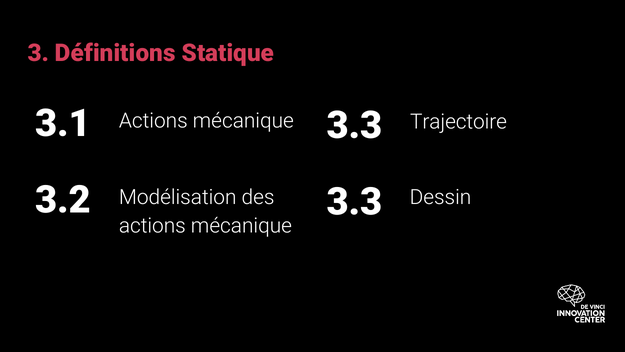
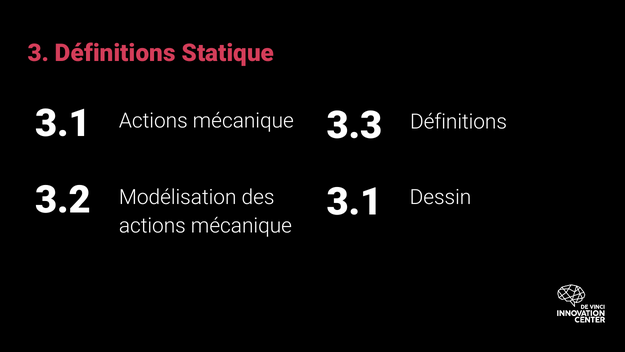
Trajectoire: Trajectoire -> Définitions (459, 122)
3.3: 3.3 -> 3.1 (354, 202)
